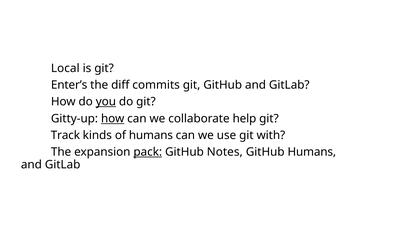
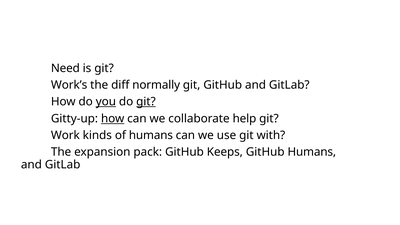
Local: Local -> Need (65, 68)
Enter’s: Enter’s -> Work’s (69, 85)
commits: commits -> normally (156, 85)
git underline: none -> present (146, 102)
Track: Track -> Work (65, 135)
pack underline: present -> none (148, 152)
Notes: Notes -> Keeps (225, 152)
